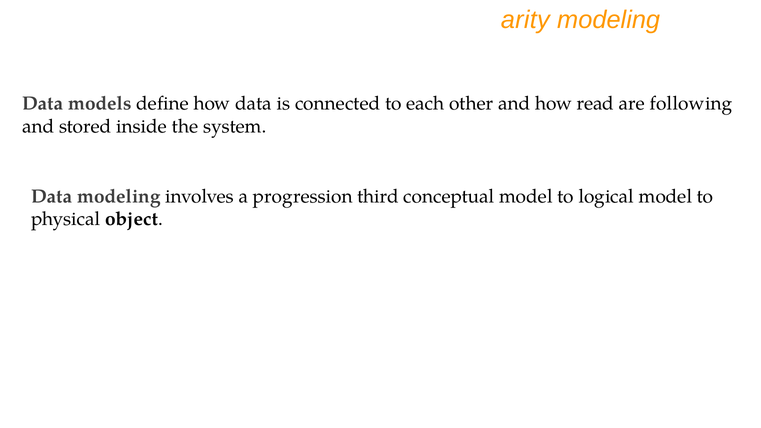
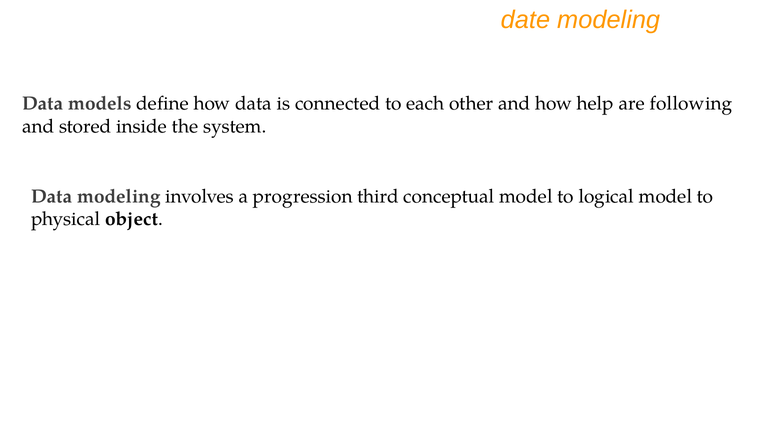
arity: arity -> date (525, 20)
read: read -> help (595, 104)
